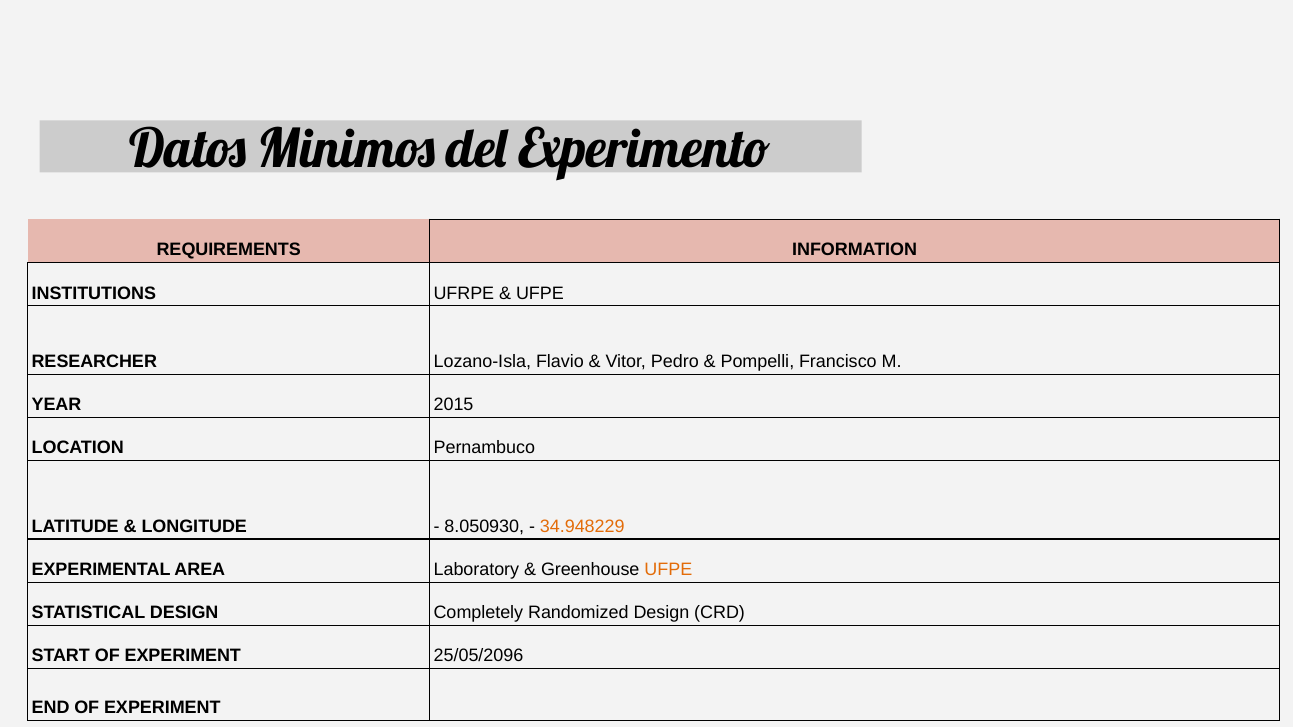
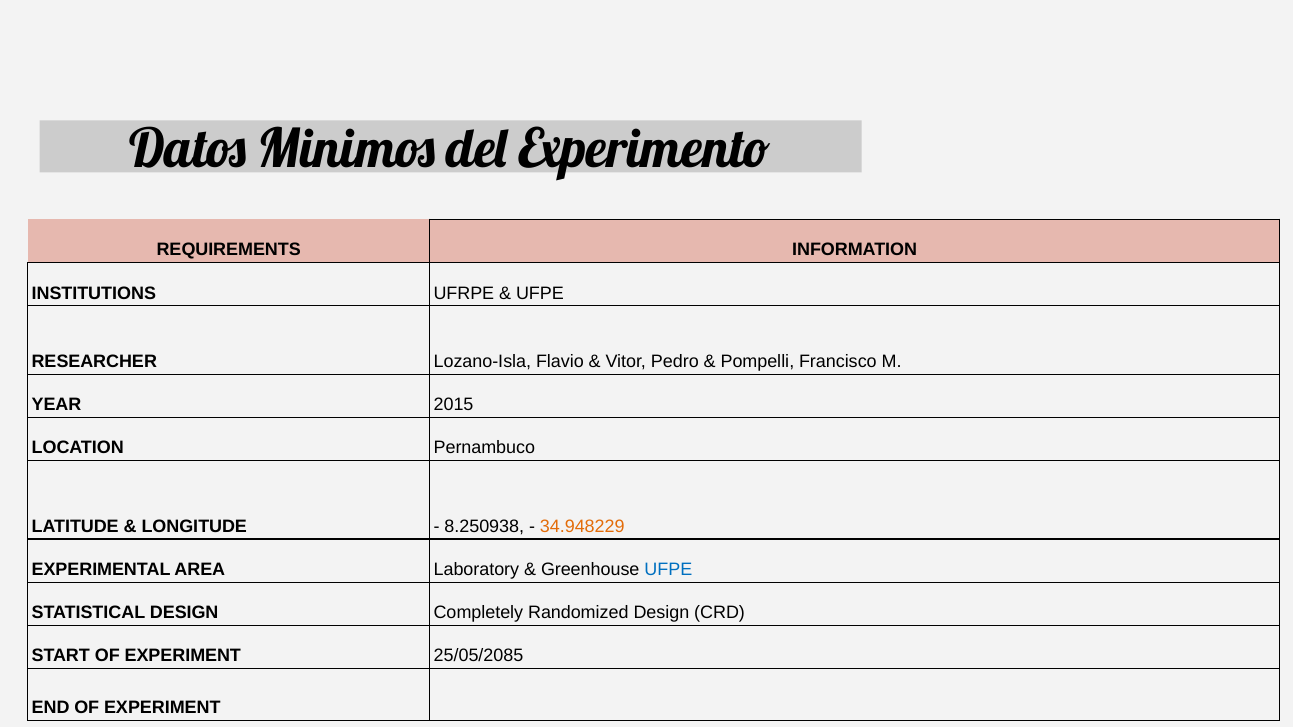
8.050930: 8.050930 -> 8.250938 (484, 527)
UFPE colour: orange -> blue (668, 570)
25/05/2096: 25/05/2096 -> 25/05/2085 (478, 656)
